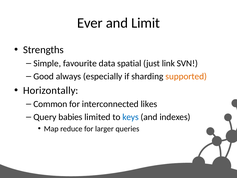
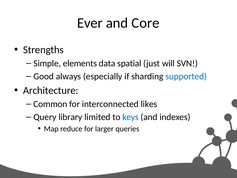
Limit: Limit -> Core (146, 23)
favourite: favourite -> elements (80, 63)
link: link -> will (168, 63)
supported colour: orange -> blue (186, 76)
Horizontally: Horizontally -> Architecture (51, 90)
babies: babies -> library (70, 117)
